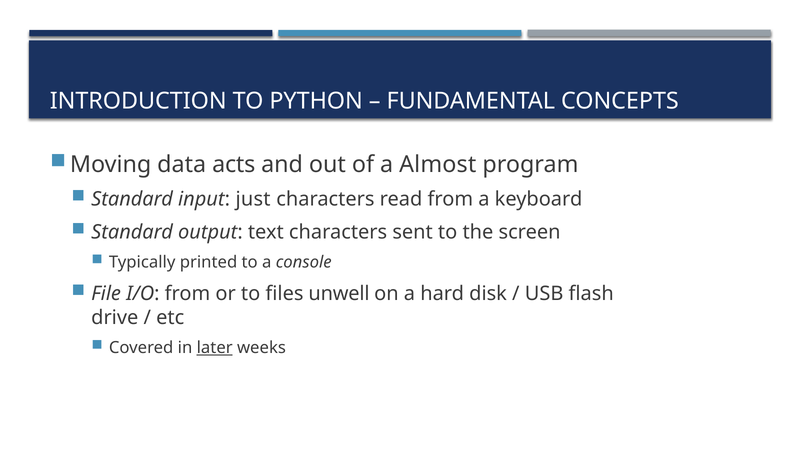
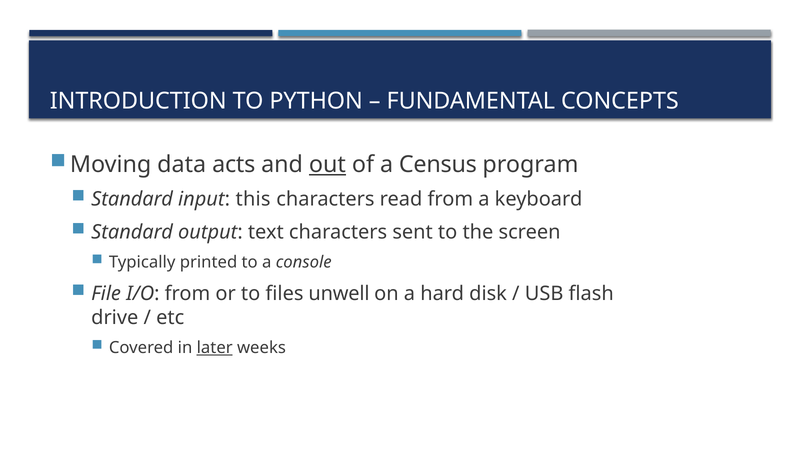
out underline: none -> present (327, 165)
Almost: Almost -> Census (438, 165)
just: just -> this (253, 199)
